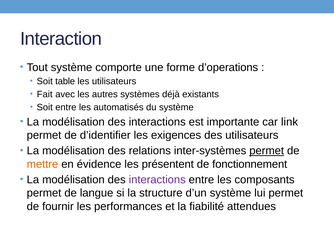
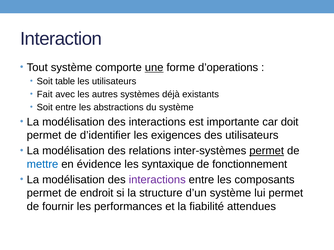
une underline: none -> present (154, 68)
automatisés: automatisés -> abstractions (119, 108)
link: link -> doit (290, 122)
mettre colour: orange -> blue (42, 164)
présentent: présentent -> syntaxique (168, 164)
langue: langue -> endroit (97, 193)
